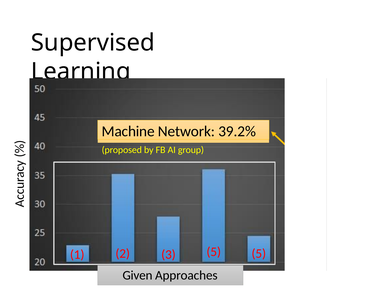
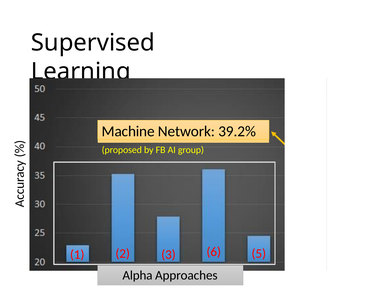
3 5: 5 -> 6 (214, 252)
Given: Given -> Alpha (137, 275)
